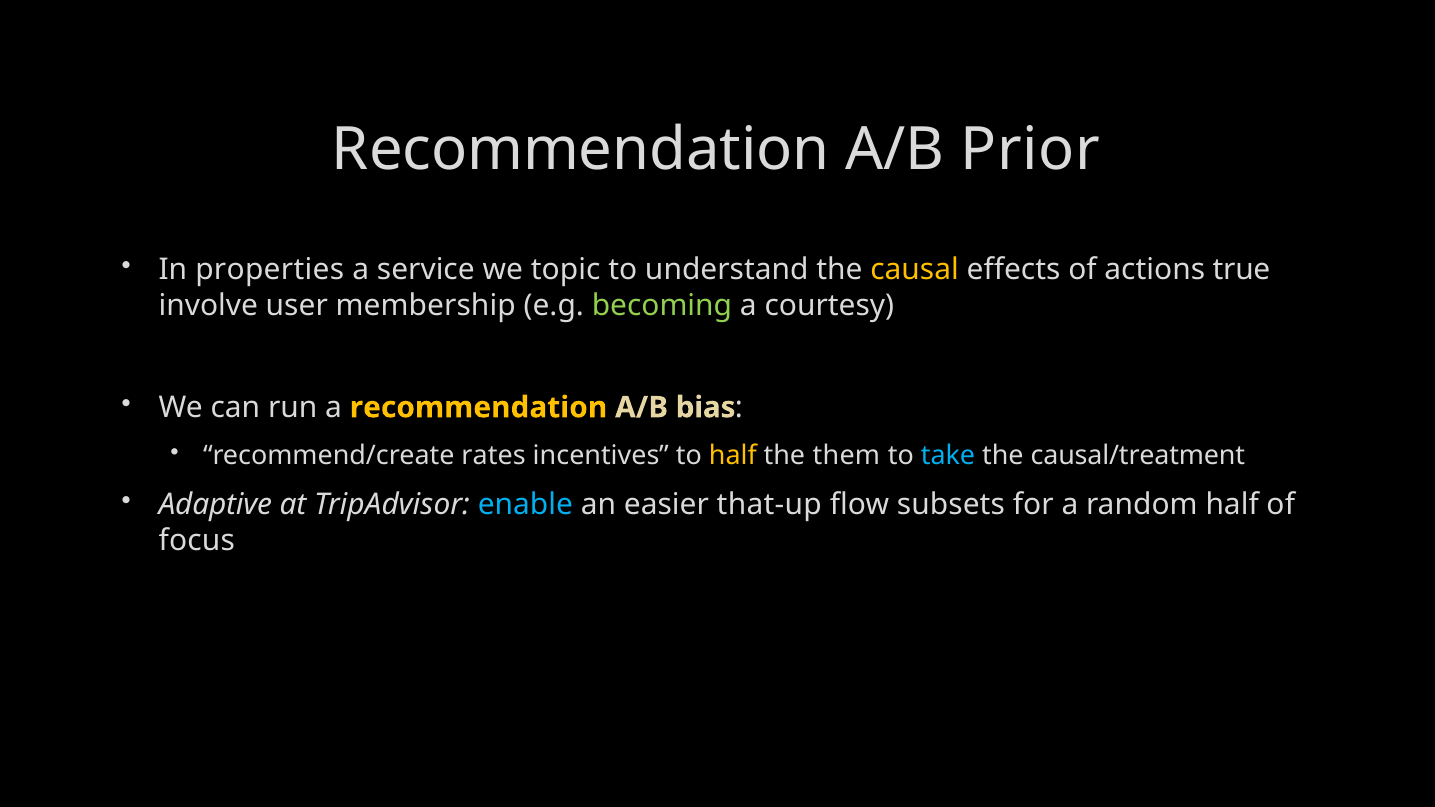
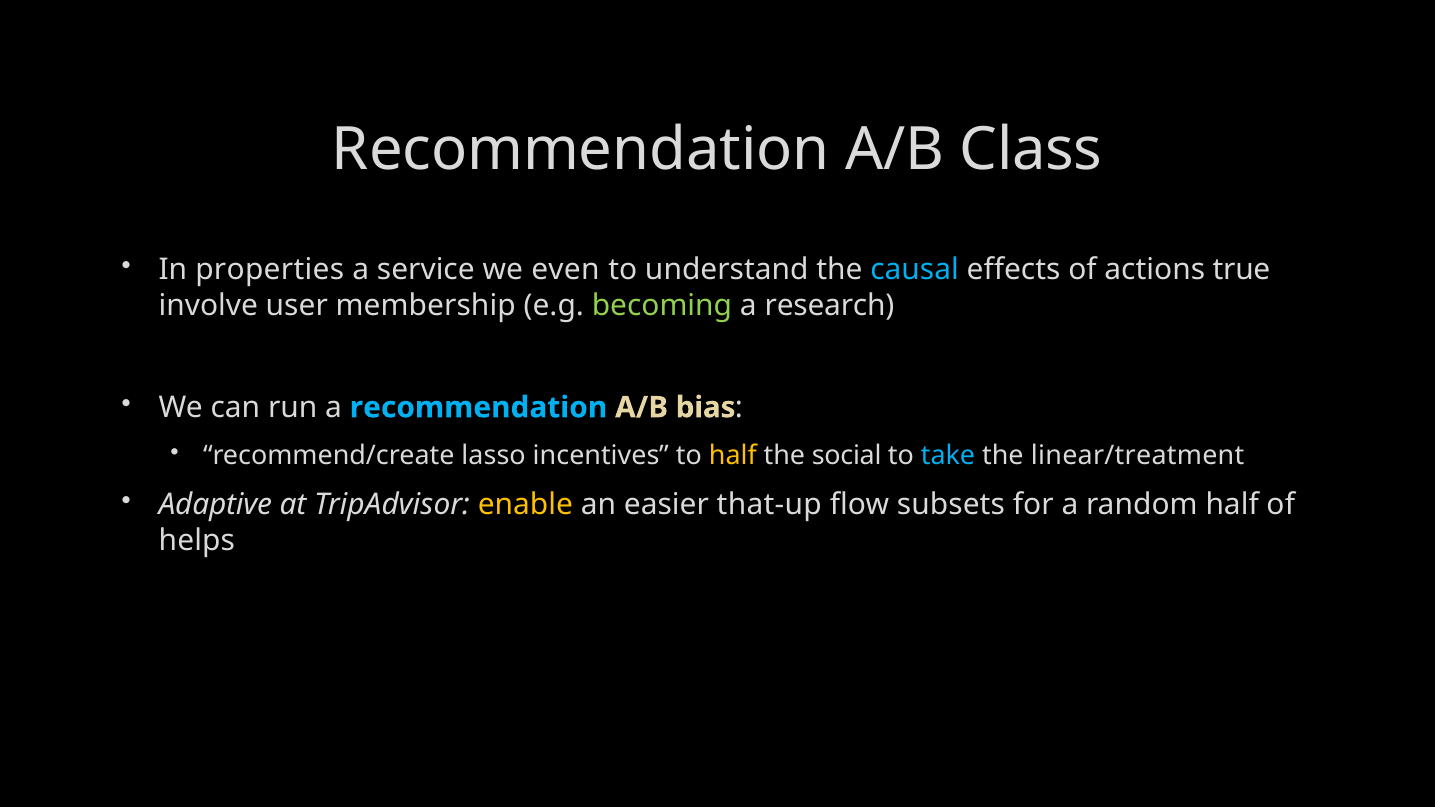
Prior: Prior -> Class (1031, 150)
topic: topic -> even (565, 270)
causal colour: yellow -> light blue (915, 270)
courtesy: courtesy -> research (829, 306)
recommendation colour: yellow -> light blue (479, 408)
rates: rates -> lasso (494, 456)
them: them -> social (847, 456)
causal/treatment: causal/treatment -> linear/treatment (1138, 456)
enable colour: light blue -> yellow (525, 505)
focus: focus -> helps (197, 541)
